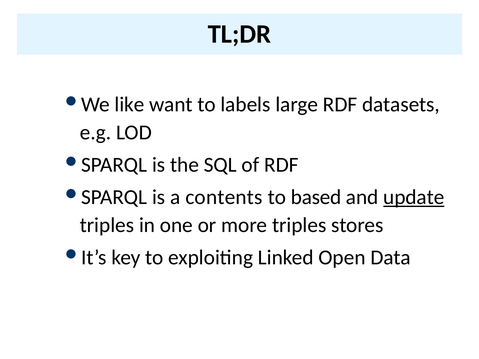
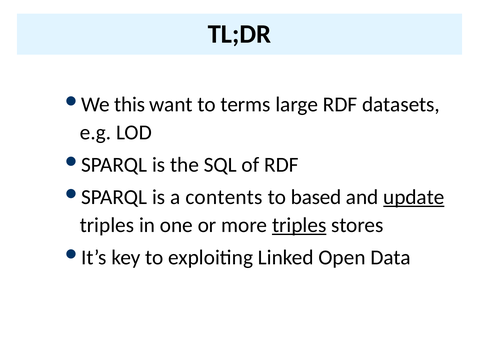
like: like -> this (130, 105)
labels: labels -> terms (245, 105)
triples underline: none -> present (299, 225)
